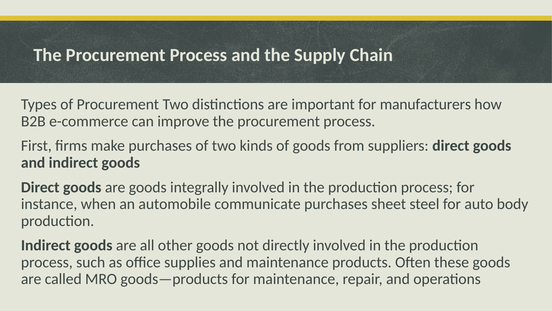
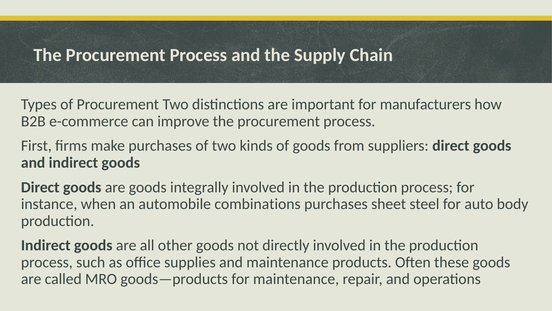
communicate: communicate -> combinations (258, 204)
